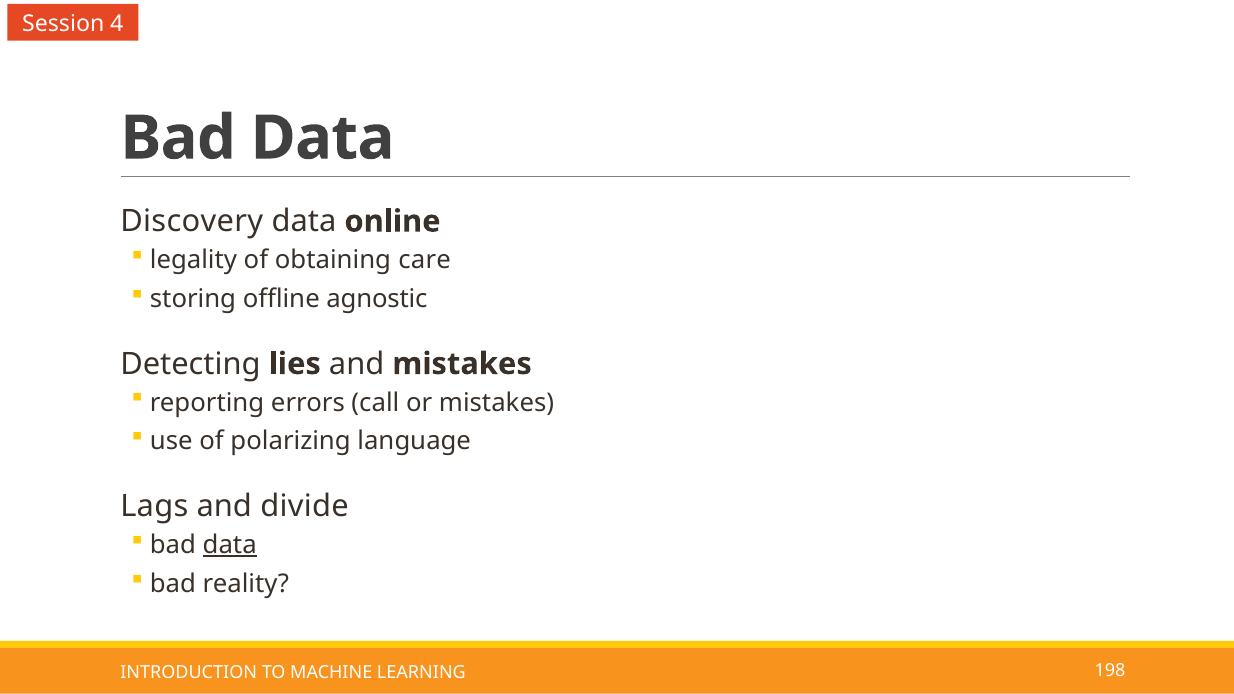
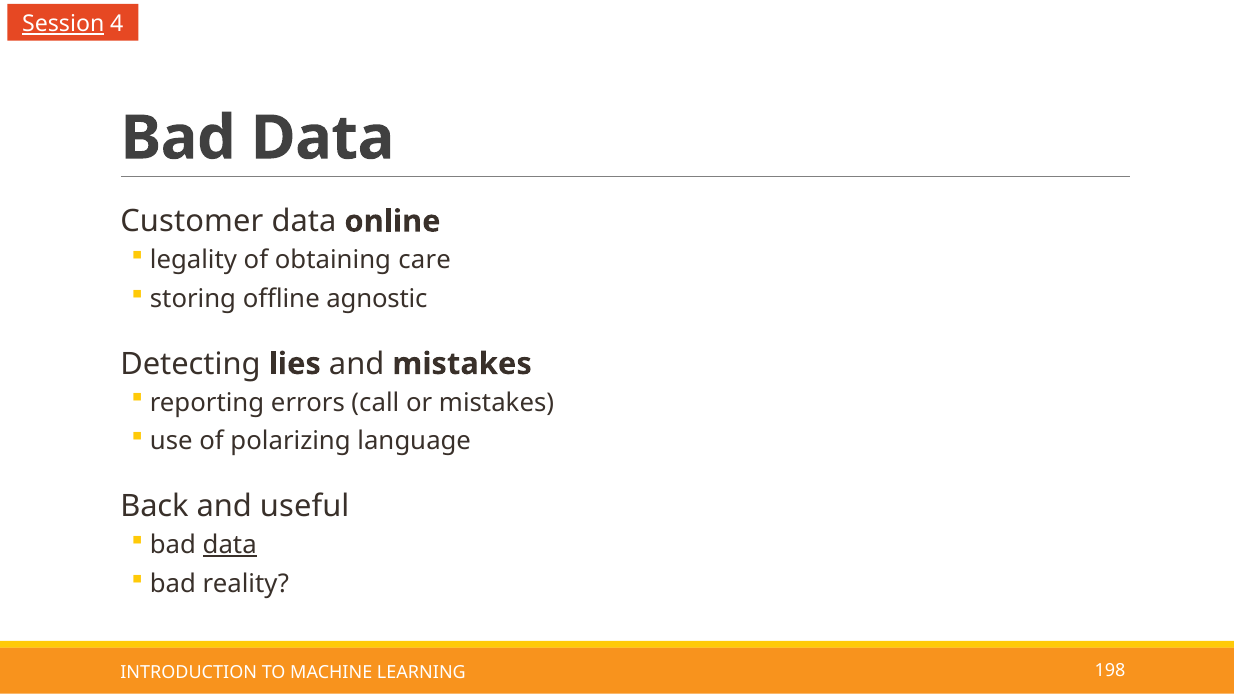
Session underline: none -> present (63, 24)
Discovery: Discovery -> Customer (192, 221)
Lags: Lags -> Back (154, 506)
divide: divide -> useful (305, 506)
